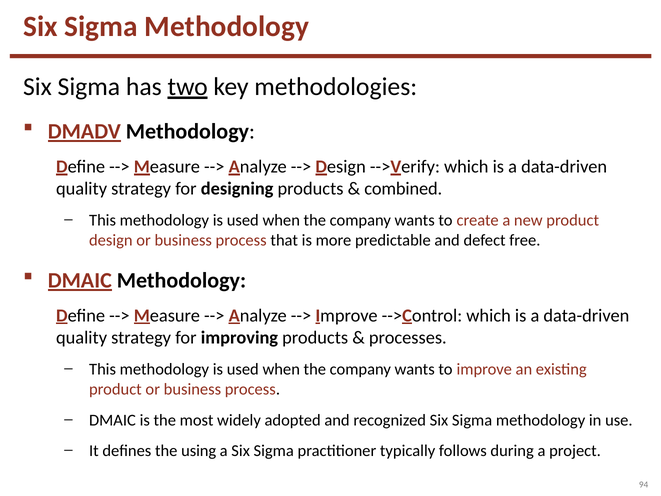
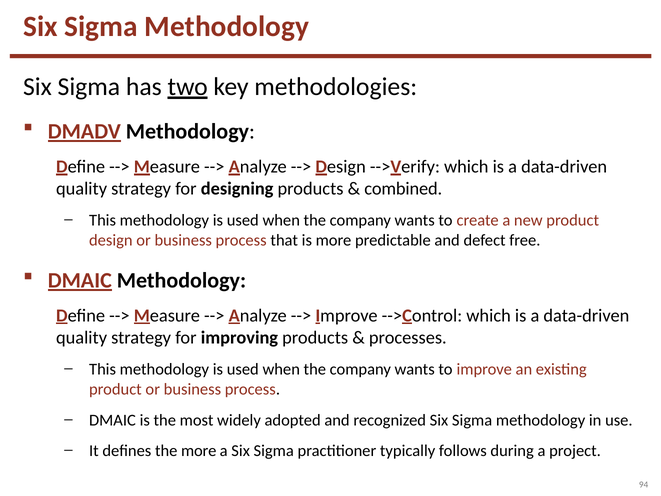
the using: using -> more (199, 451)
